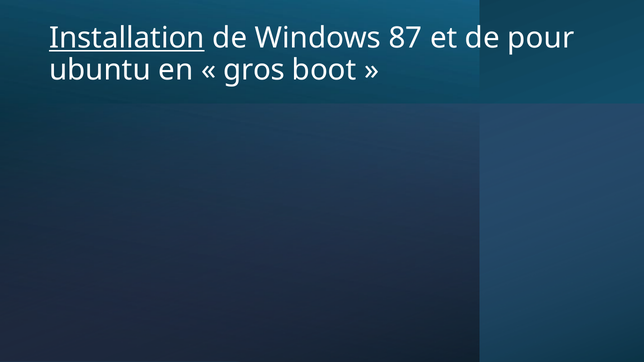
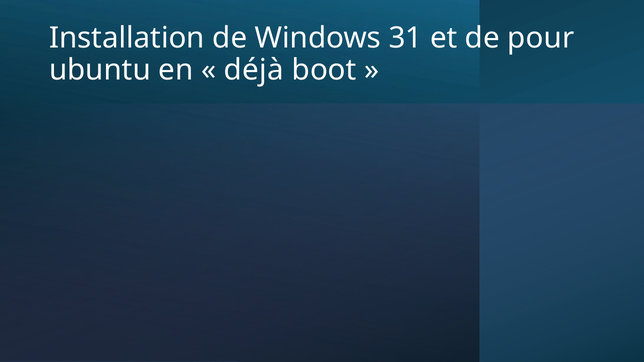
Installation underline: present -> none (127, 38)
87: 87 -> 31 (405, 38)
gros: gros -> déjà (254, 70)
